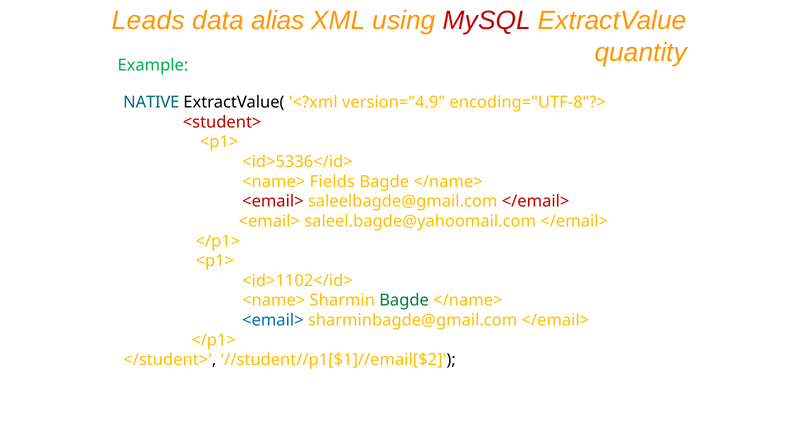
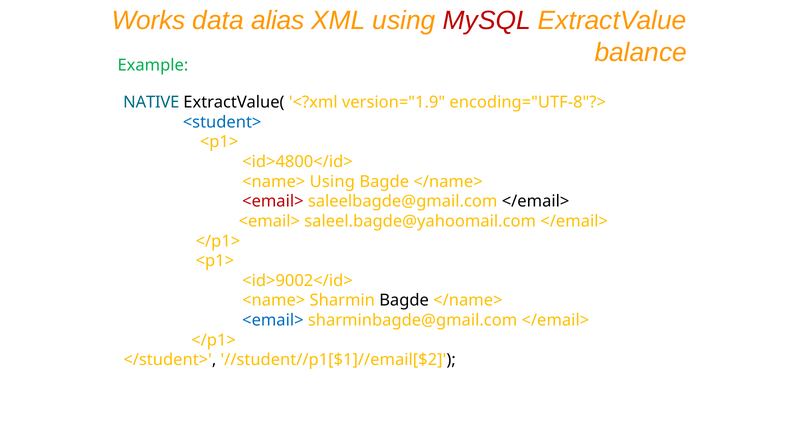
Leads: Leads -> Works (149, 21)
quantity: quantity -> balance (641, 52)
version="4.9: version="4.9 -> version="1.9 (394, 102)
<student> colour: red -> blue (222, 122)
<id>5336</id>: <id>5336</id> -> <id>4800</id> (297, 162)
<name> Fields: Fields -> Using (332, 181)
</email> colour: red -> black (536, 201)
<id>1102</id>: <id>1102</id> -> <id>9002</id> (297, 280)
Bagde colour: green -> black (404, 300)
